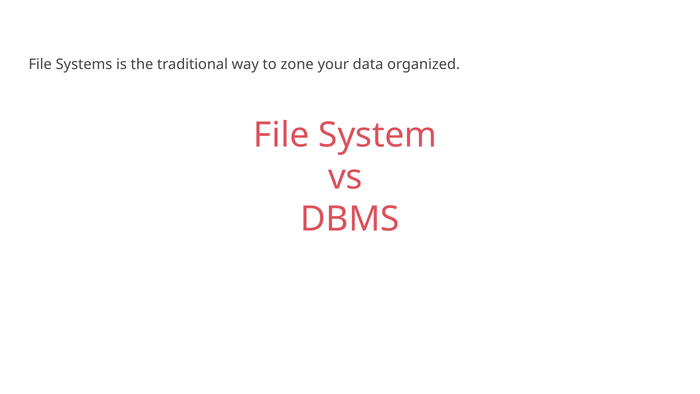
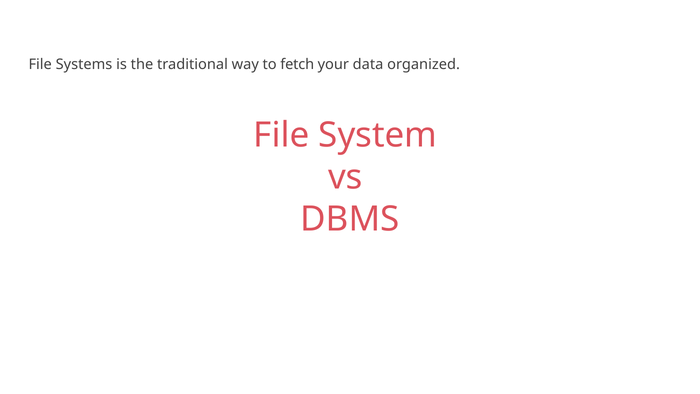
zone: zone -> fetch (297, 65)
